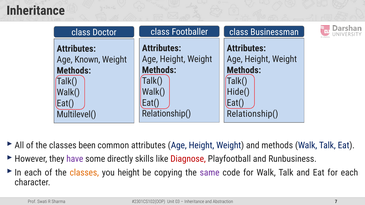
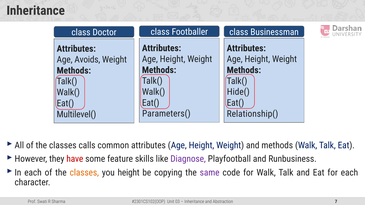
Known: Known -> Avoids (87, 60)
Relationship(: Relationship( -> Parameters( (166, 114)
been: been -> calls (87, 145)
have colour: purple -> red (75, 159)
directly: directly -> feature (120, 159)
Diagnose colour: red -> purple (188, 159)
